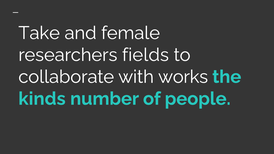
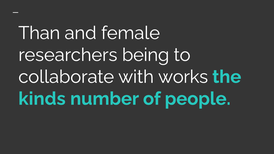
Take: Take -> Than (39, 33)
fields: fields -> being (146, 55)
